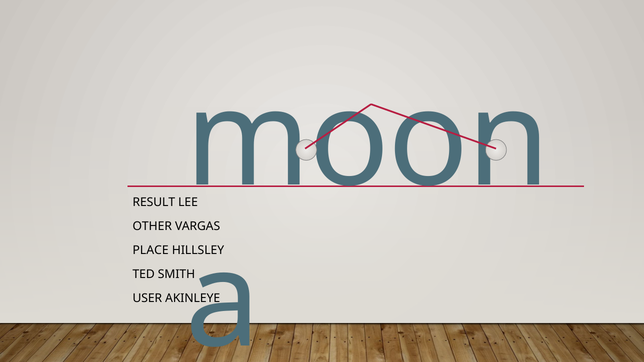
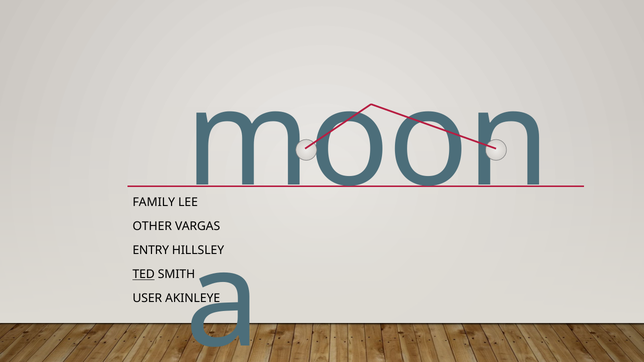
RESULT: RESULT -> FAMILY (154, 202)
PLACE: PLACE -> ENTRY (151, 251)
TED underline: none -> present (144, 275)
